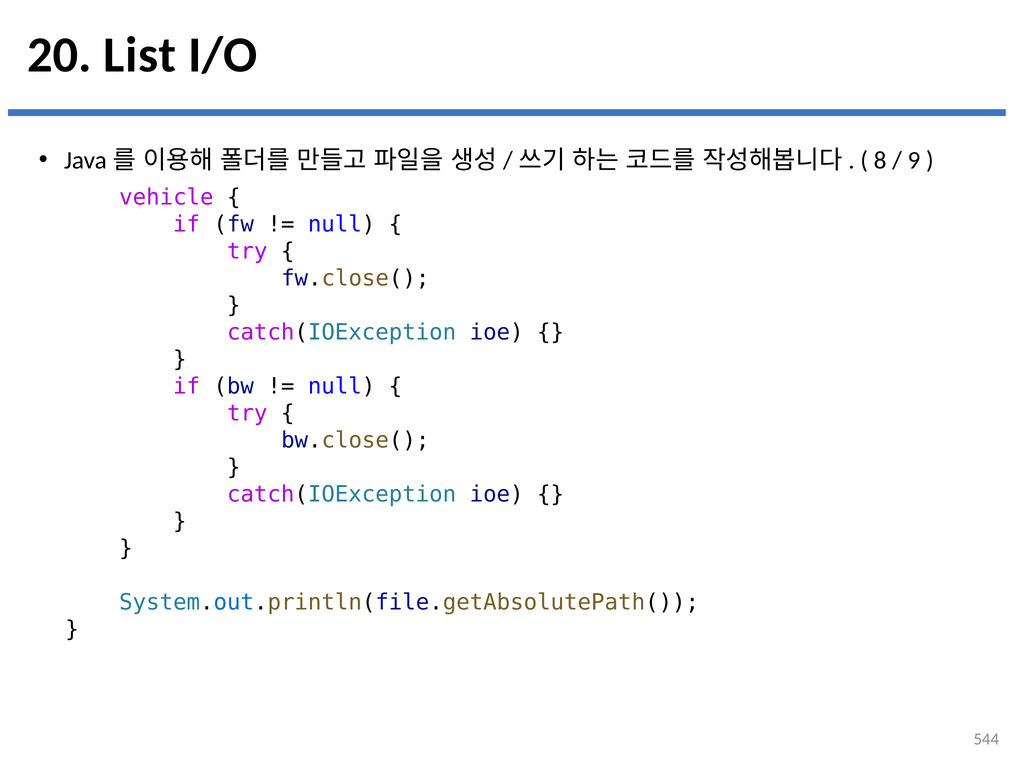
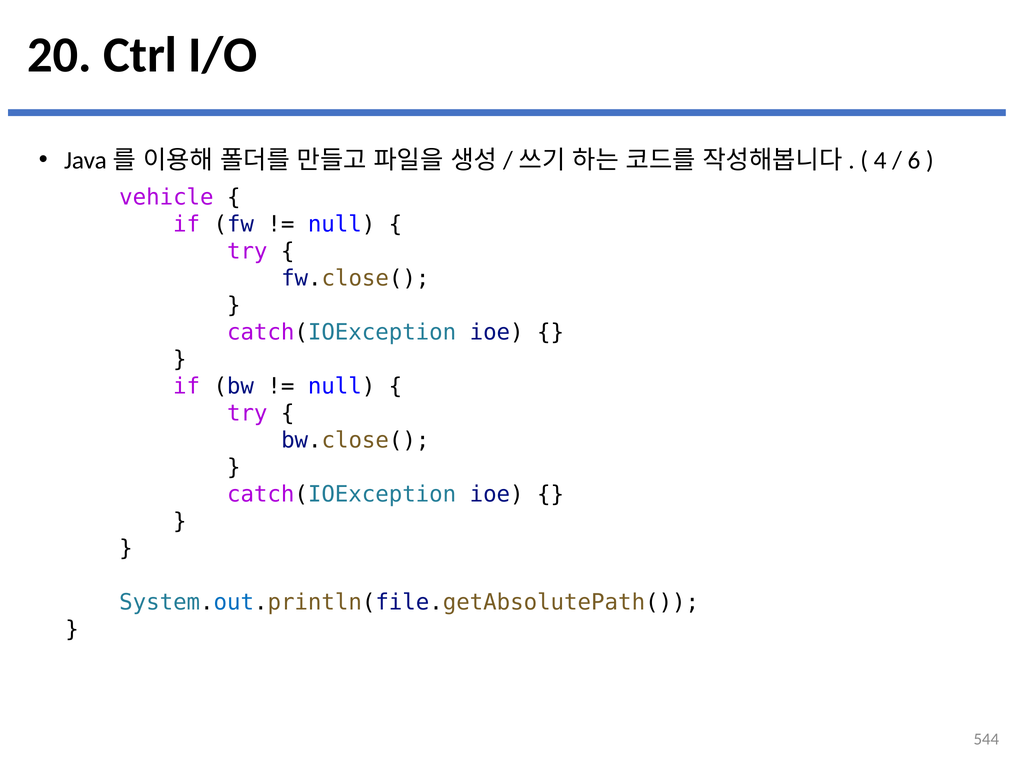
List: List -> Ctrl (140, 55)
8: 8 -> 4 (880, 160)
9: 9 -> 6 (914, 160)
